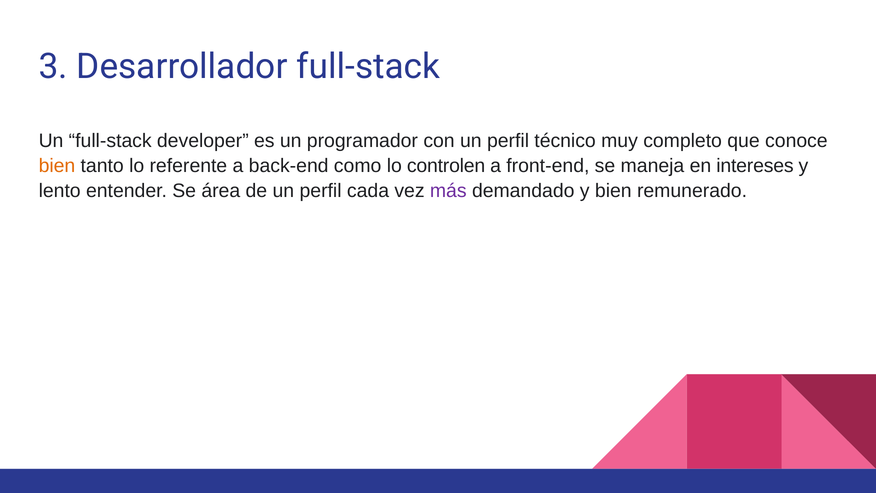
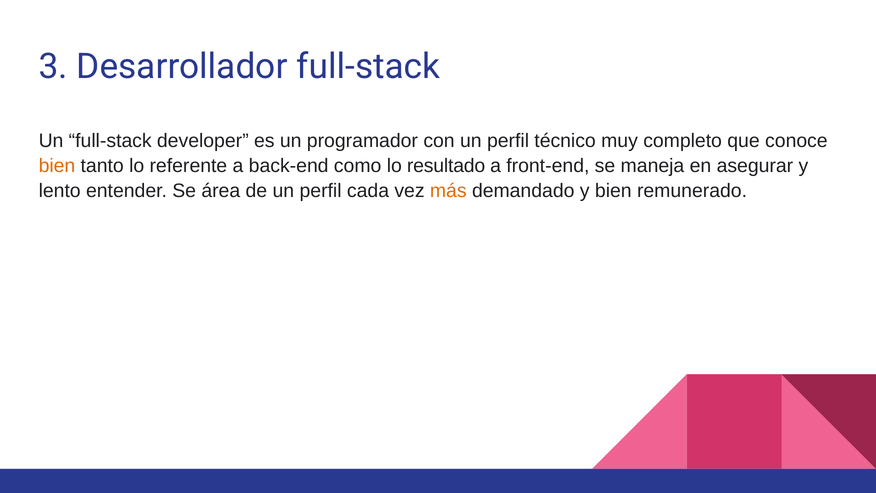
controlen: controlen -> resultado (446, 166)
intereses: intereses -> asegurar (755, 166)
más colour: purple -> orange (448, 191)
